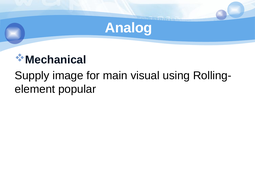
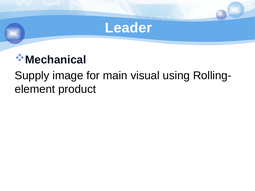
Analog: Analog -> Leader (128, 28)
popular: popular -> product (77, 89)
